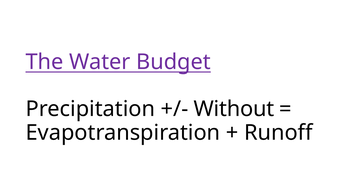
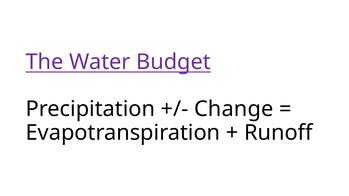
Without: Without -> Change (234, 109)
